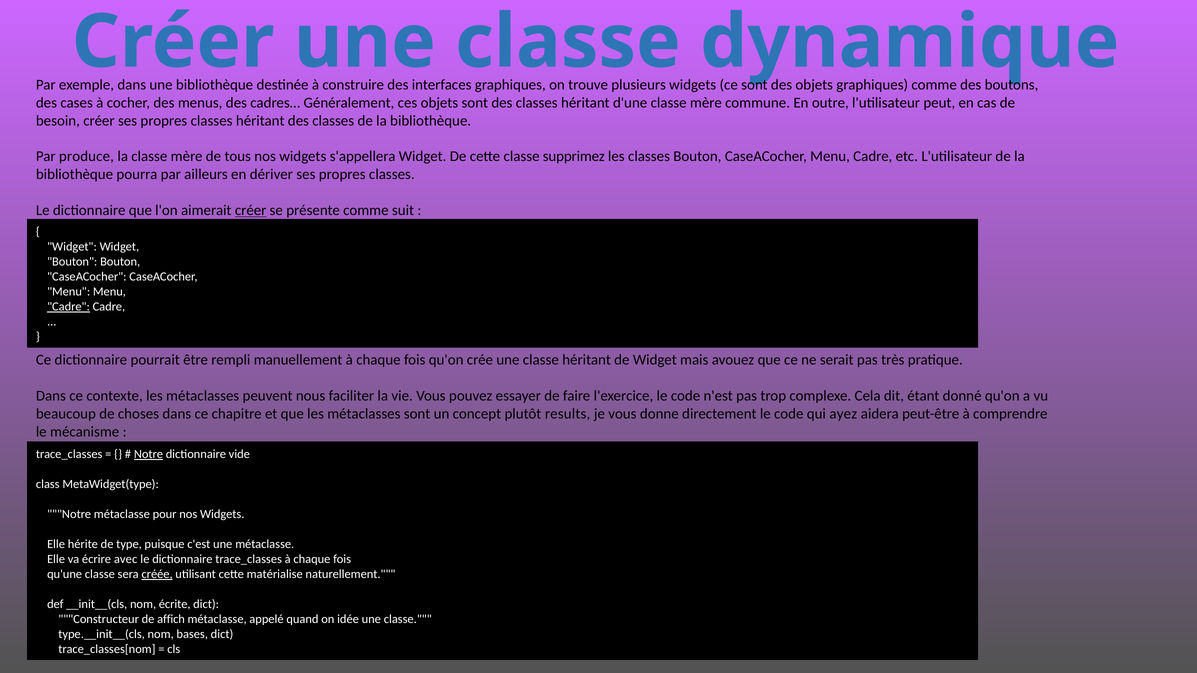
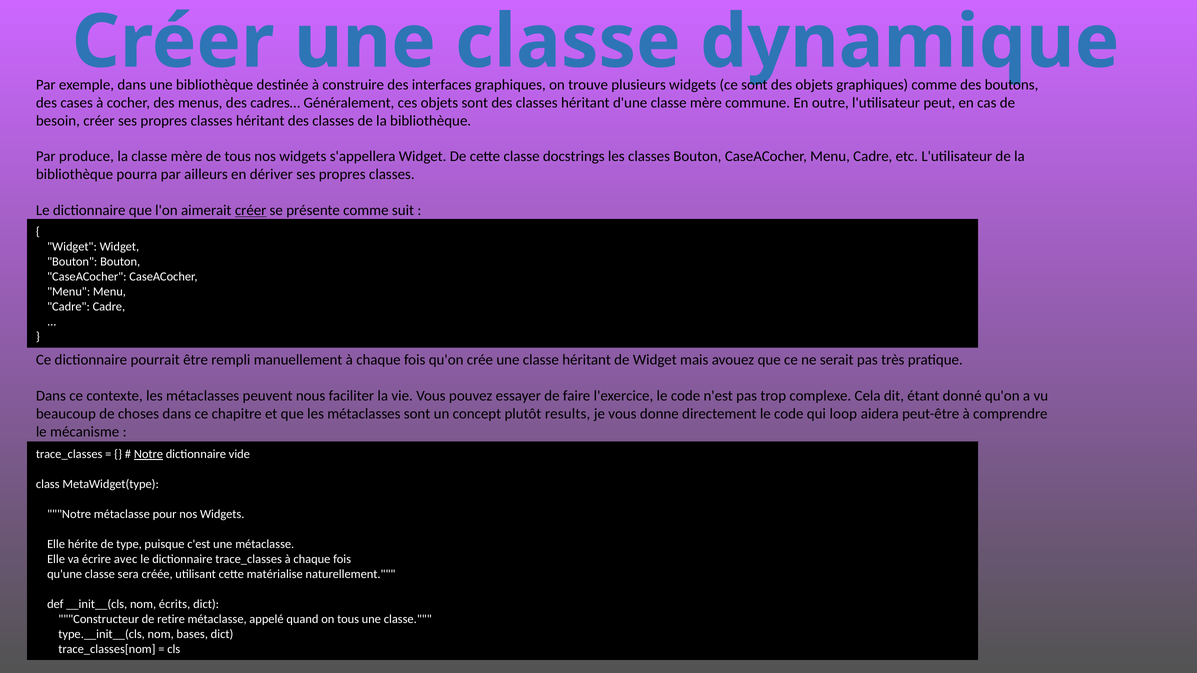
supprimez: supprimez -> docstrings (574, 157)
Cadre underline: present -> none (69, 307)
ayez: ayez -> loop (843, 414)
créée underline: present -> none (157, 574)
écrite: écrite -> écrits (175, 604)
affich: affich -> retire (171, 619)
on idée: idée -> tous (348, 619)
